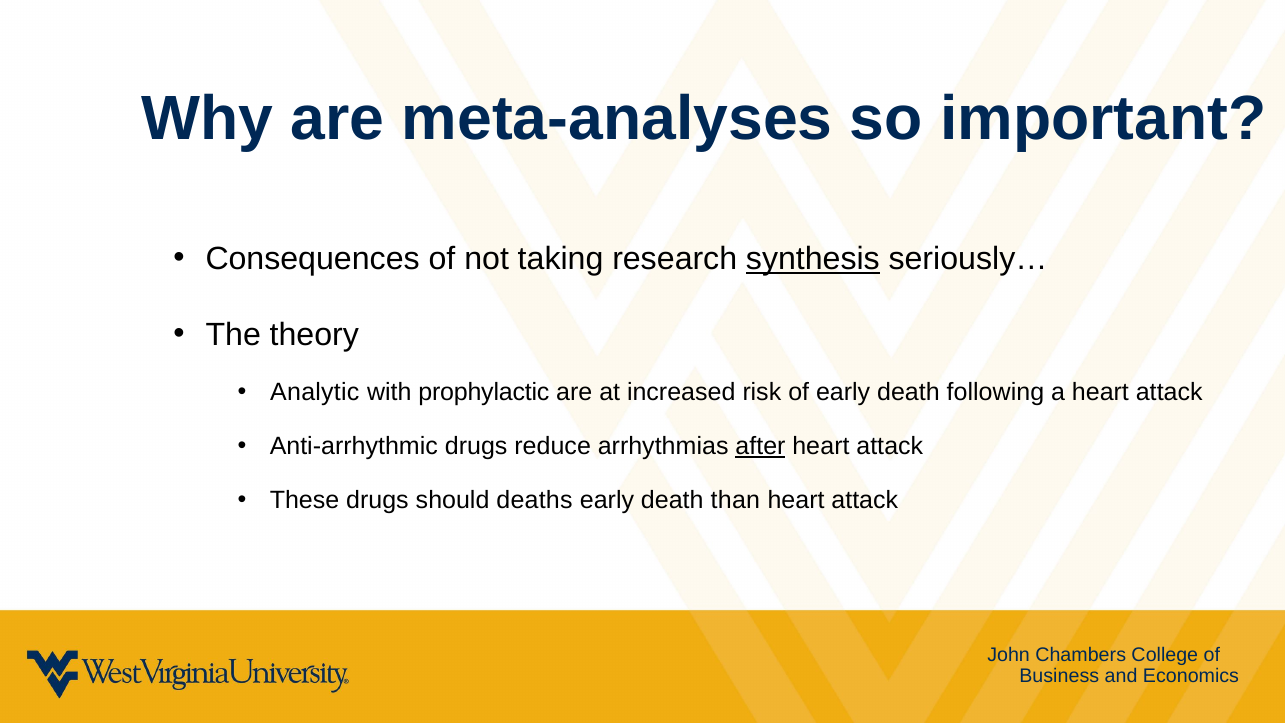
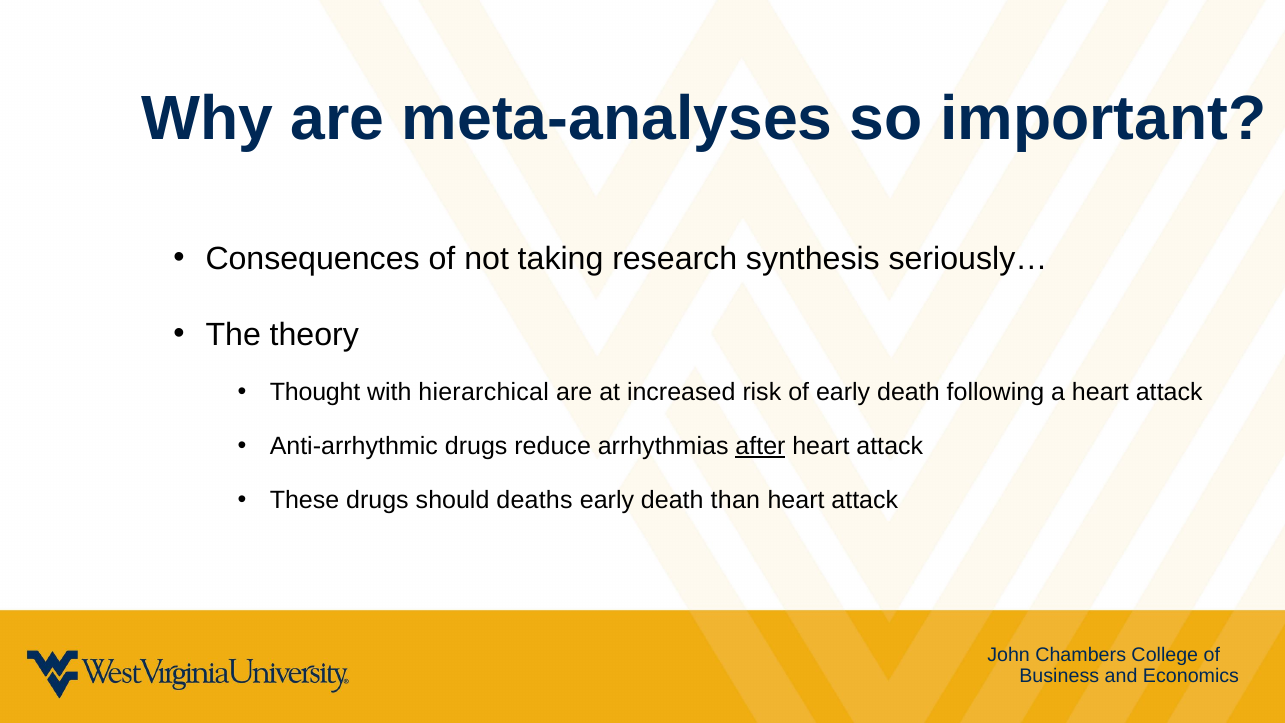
synthesis underline: present -> none (813, 259)
Analytic: Analytic -> Thought (315, 392)
prophylactic: prophylactic -> hierarchical (484, 392)
